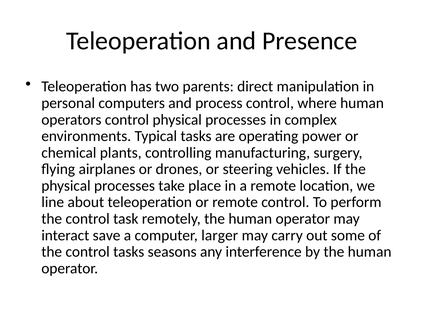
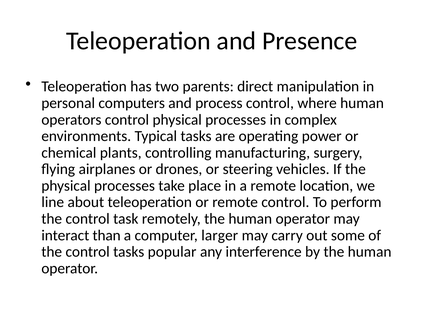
save: save -> than (107, 235)
seasons: seasons -> popular (172, 252)
